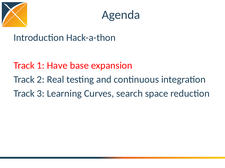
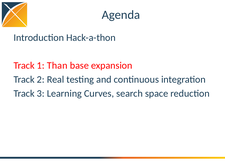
Have: Have -> Than (57, 66)
